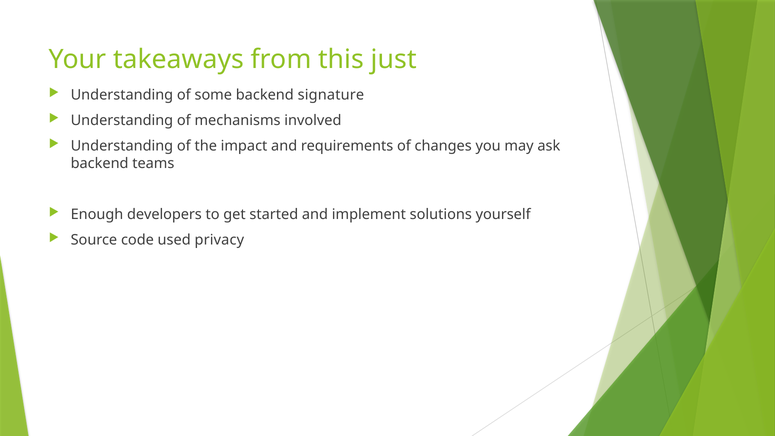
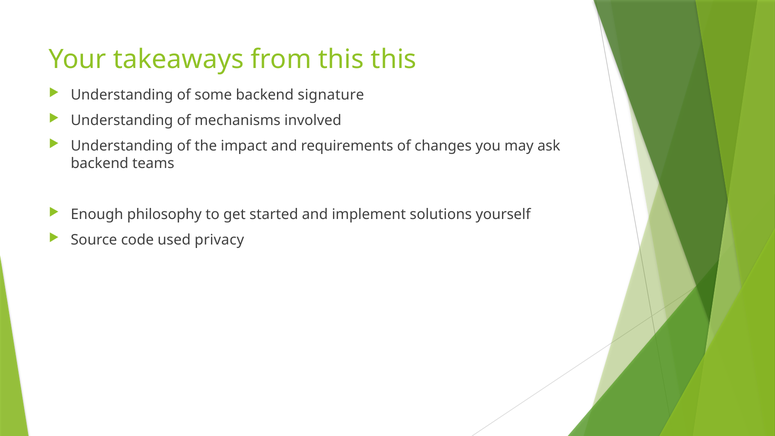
this just: just -> this (394, 59)
developers: developers -> philosophy (164, 214)
